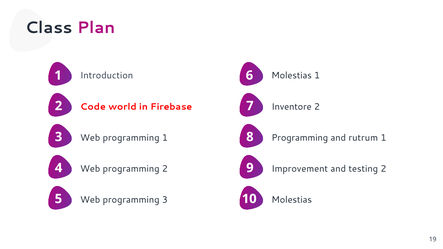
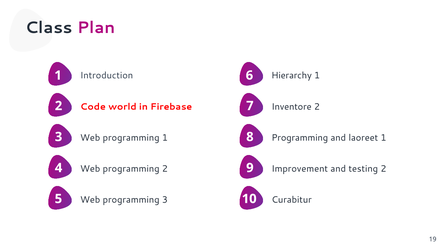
6 Molestias: Molestias -> Hierarchy (292, 76)
rutrum: rutrum -> laoreet (363, 138)
Molestias: Molestias -> Curabitur (292, 200)
